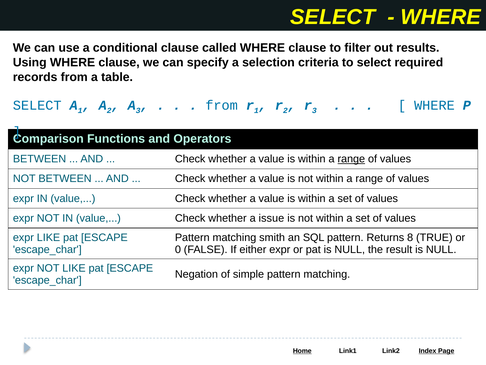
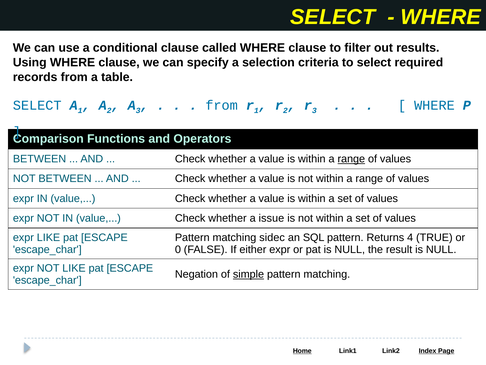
smith: smith -> sidec (272, 237)
8: 8 -> 4 (410, 237)
simple underline: none -> present (248, 274)
